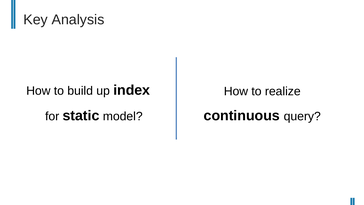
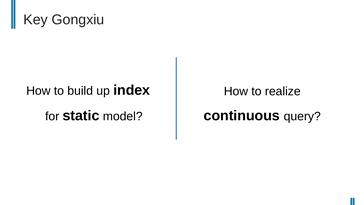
Analysis: Analysis -> Gongxiu (78, 20)
